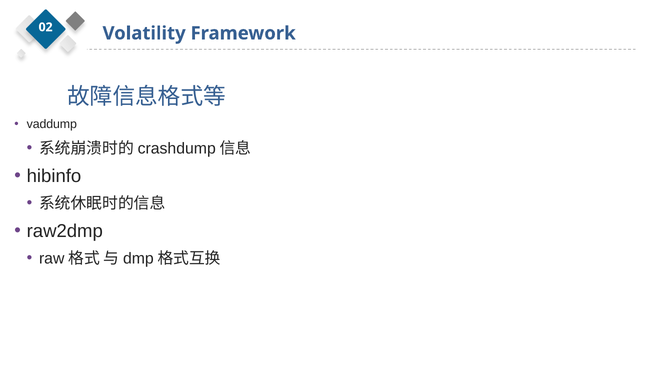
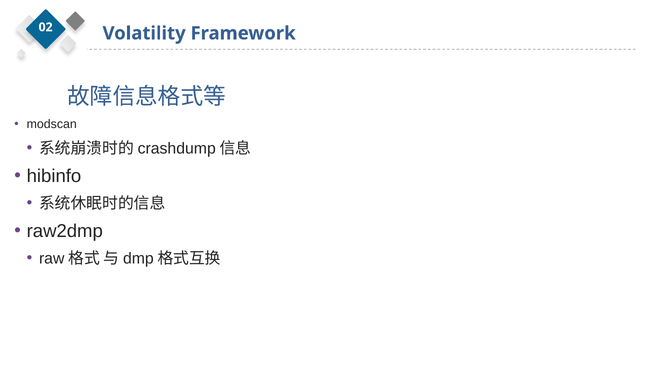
vaddump: vaddump -> modscan (52, 124)
